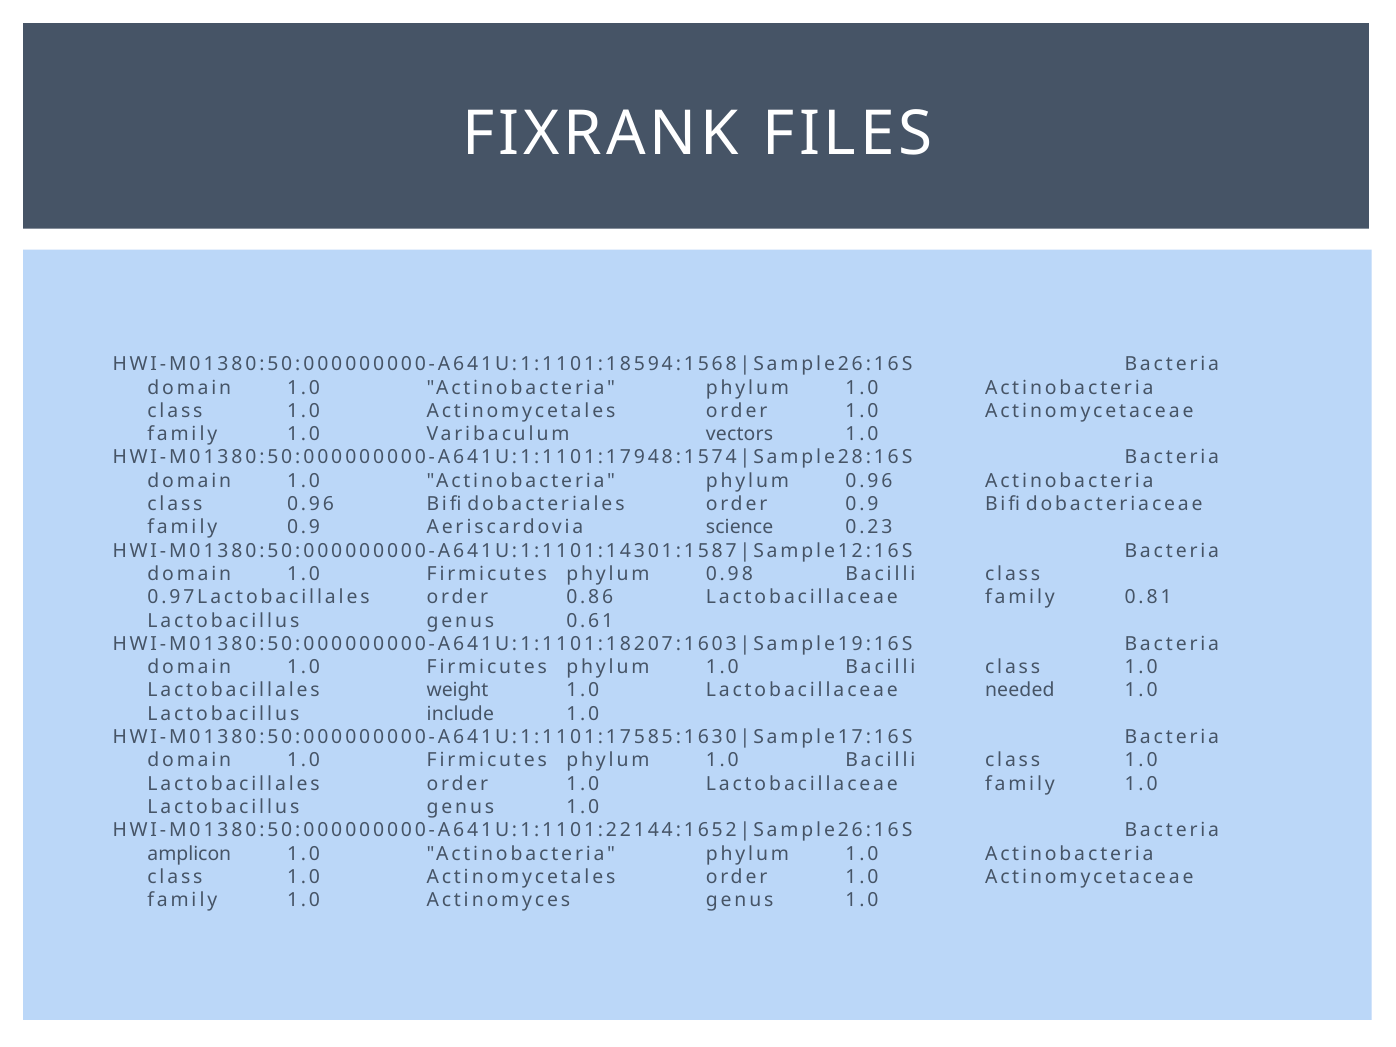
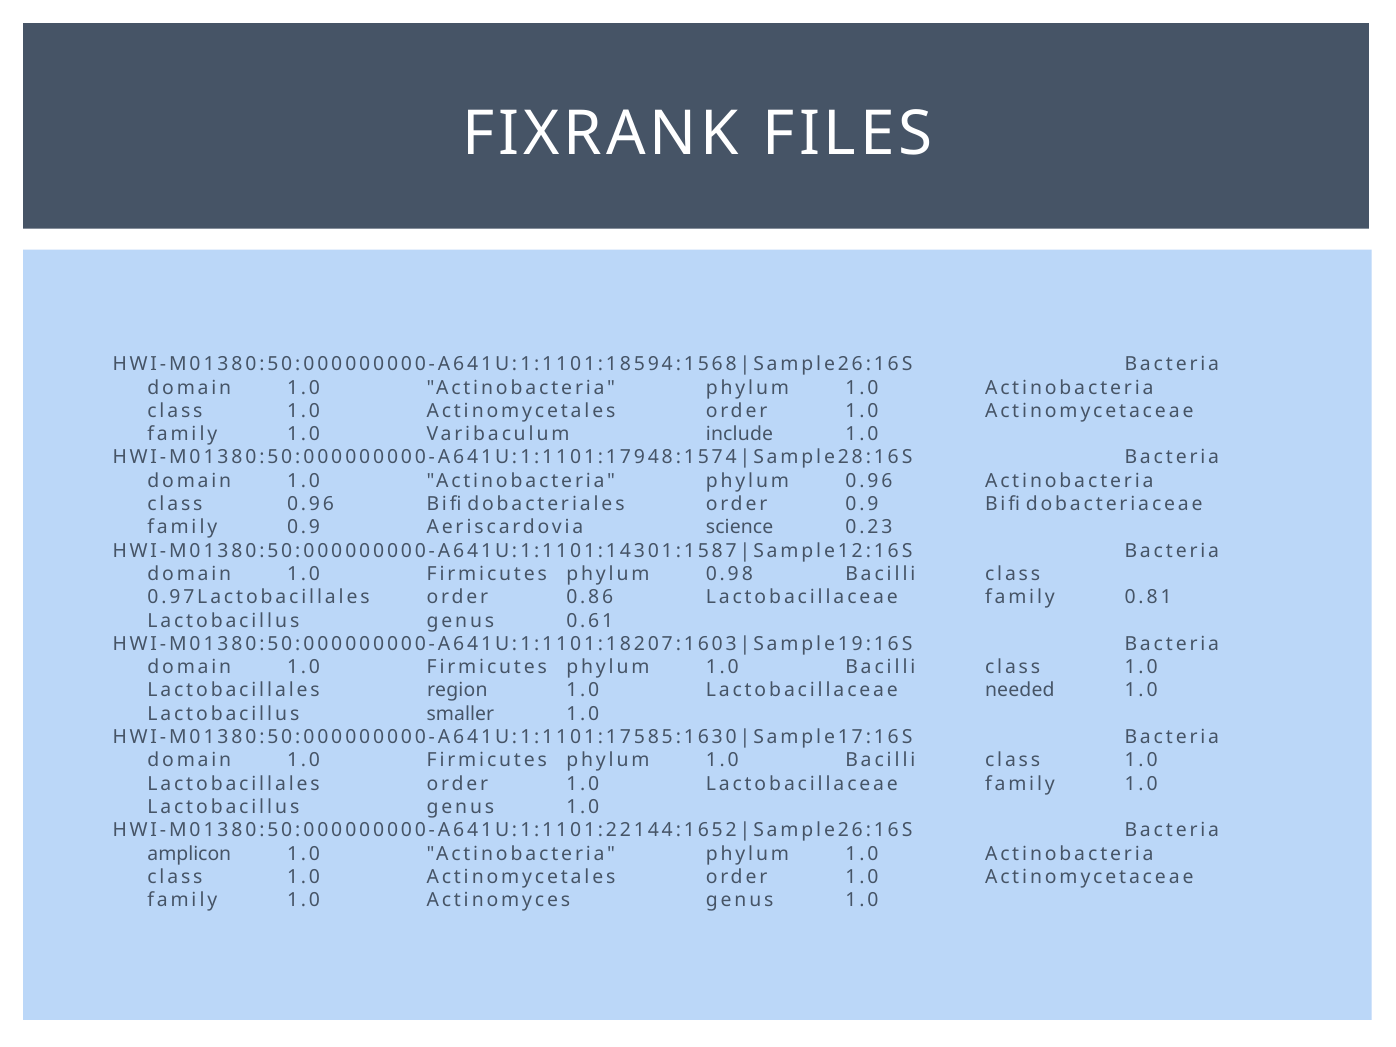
vectors: vectors -> include (740, 434)
weight: weight -> region (457, 691)
include: include -> smaller (460, 714)
